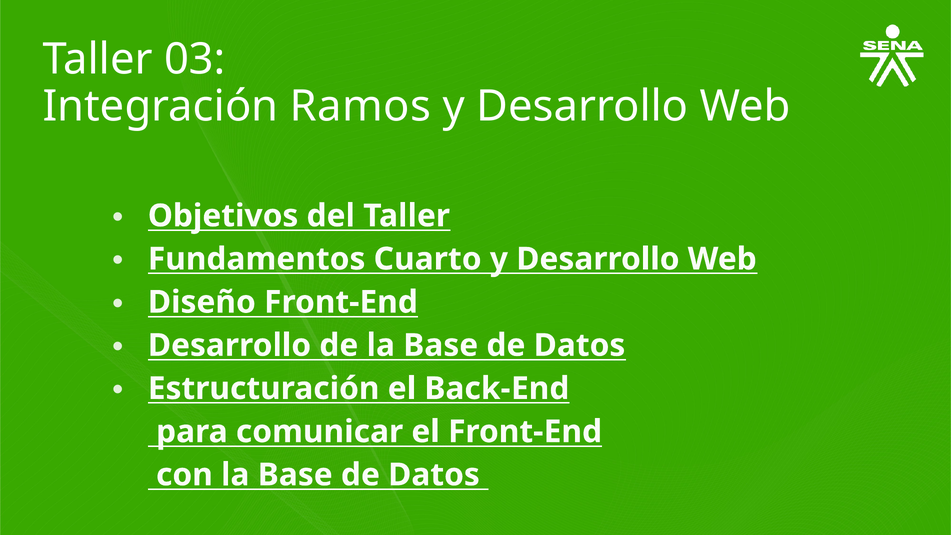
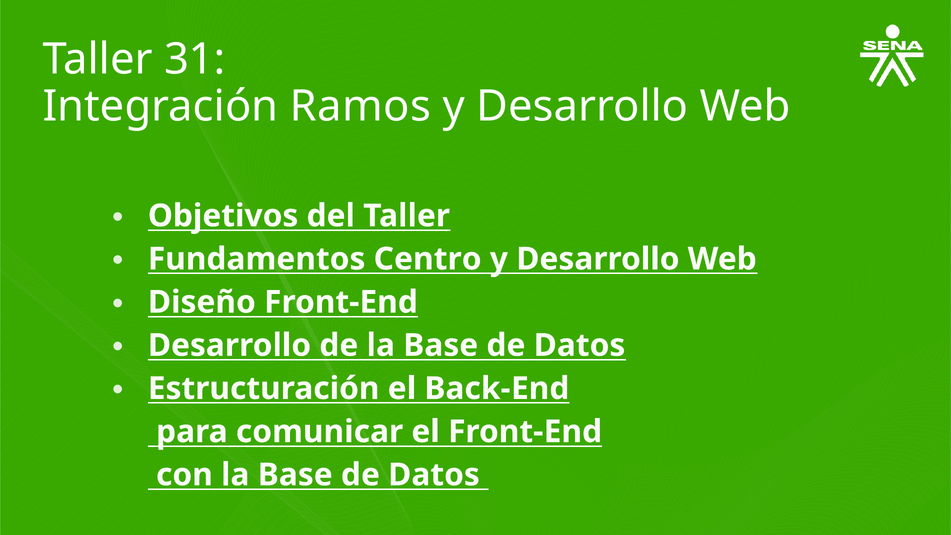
03: 03 -> 31 (195, 59)
Cuarto: Cuarto -> Centro (428, 259)
